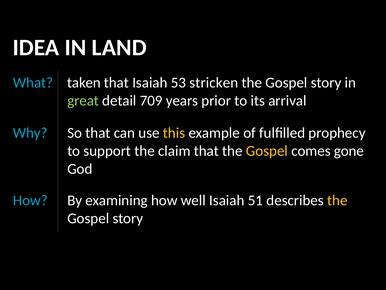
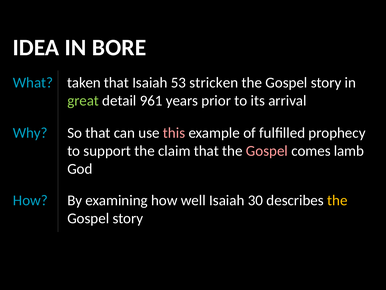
LAND: LAND -> BORE (119, 48)
709: 709 -> 961 (151, 100)
this colour: yellow -> pink (174, 133)
Gospel colour: yellow -> pink (267, 151)
gone: gone -> lamb (349, 151)
51: 51 -> 30 (255, 200)
